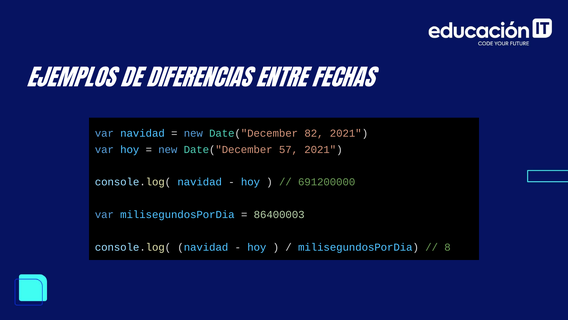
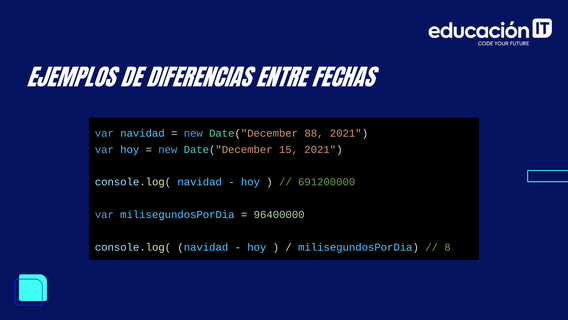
82: 82 -> 88 (314, 133)
57: 57 -> 15 (289, 149)
86400003: 86400003 -> 96400000 (279, 214)
